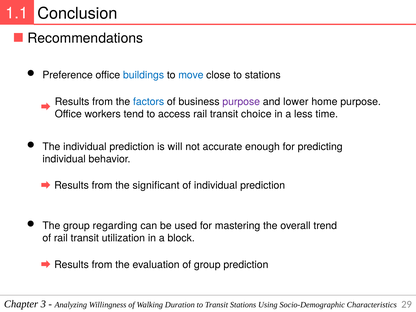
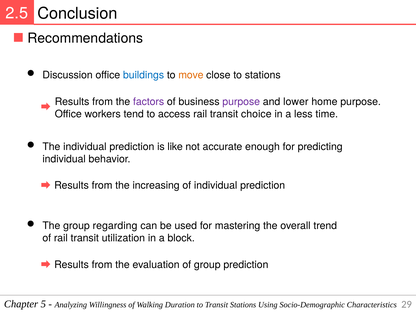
1.1: 1.1 -> 2.5 (17, 13)
Preference: Preference -> Discussion (68, 75)
move colour: blue -> orange (191, 75)
factors colour: blue -> purple (149, 102)
will: will -> like (175, 147)
significant: significant -> increasing (156, 186)
3: 3 -> 5 (43, 304)
